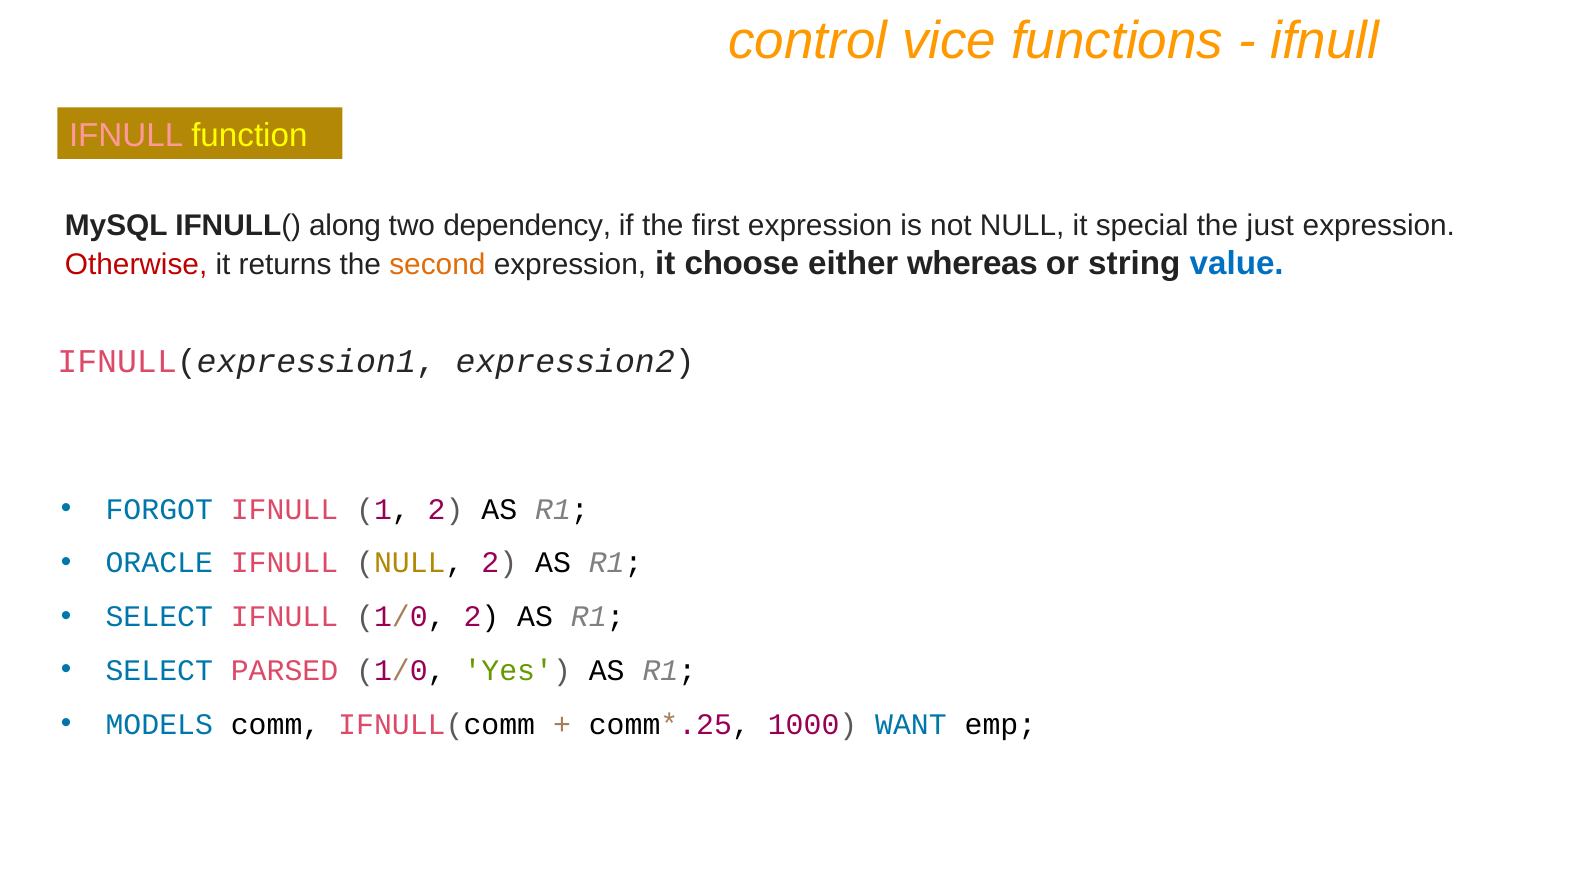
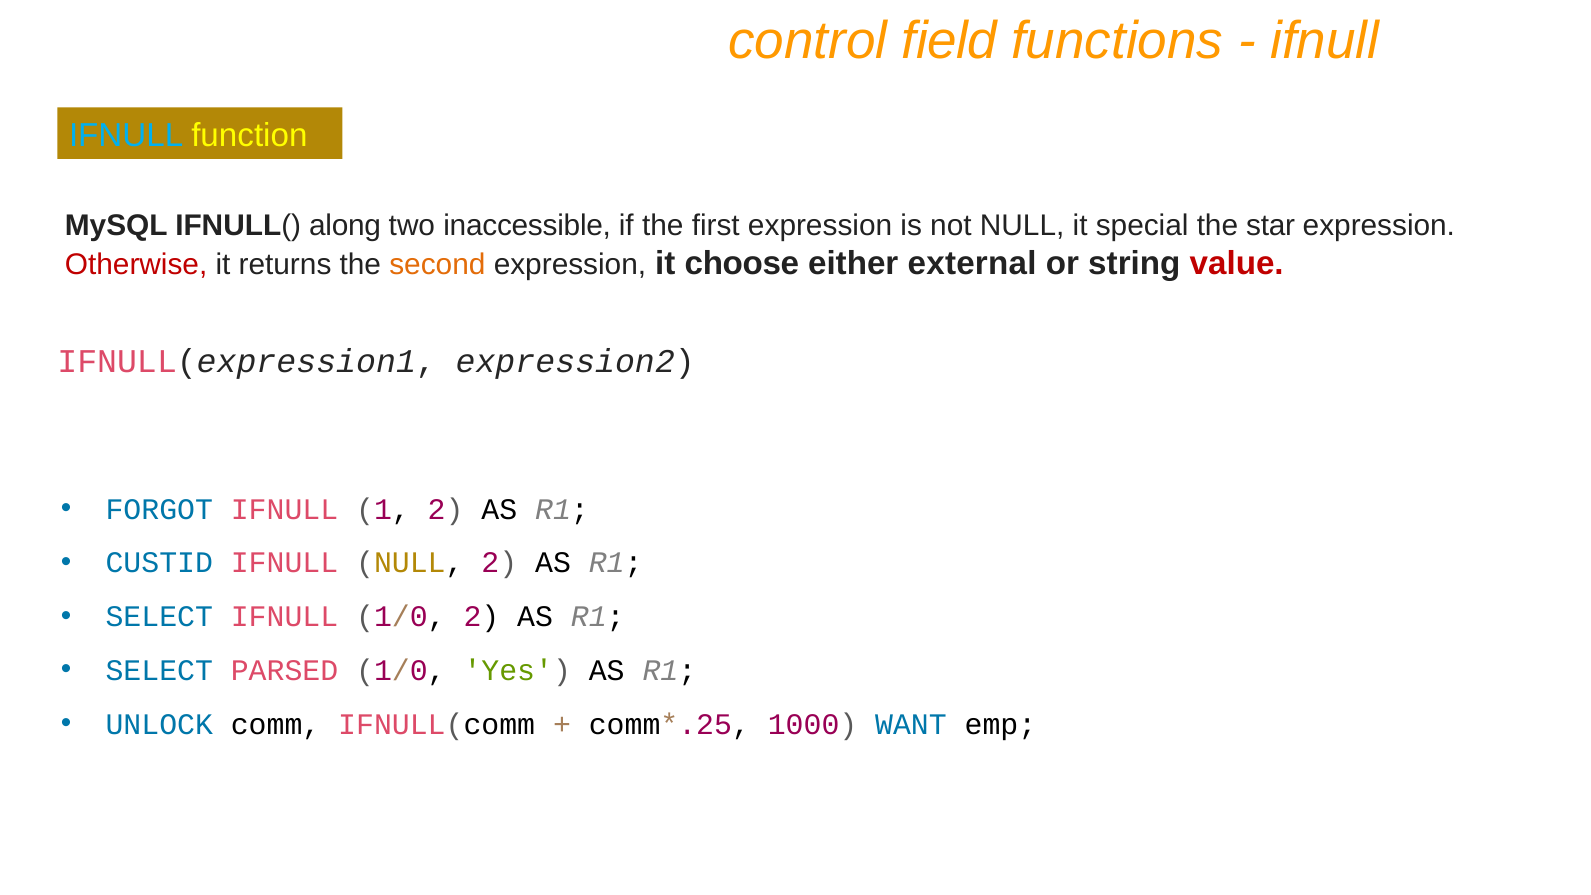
vice: vice -> field (949, 41)
IFNULL colour: pink -> light blue (126, 135)
dependency: dependency -> inaccessible (527, 225)
just: just -> star (1271, 225)
whereas: whereas -> external (972, 263)
value colour: blue -> red (1237, 263)
ORACLE: ORACLE -> CUSTID (159, 563)
MODELS: MODELS -> UNLOCK (159, 724)
